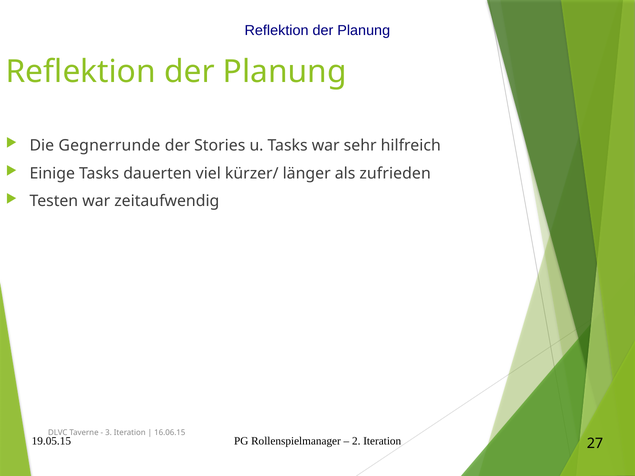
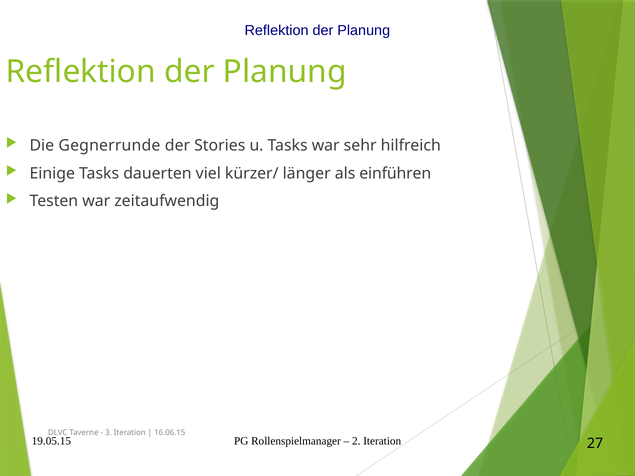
zufrieden: zufrieden -> einführen (395, 173)
